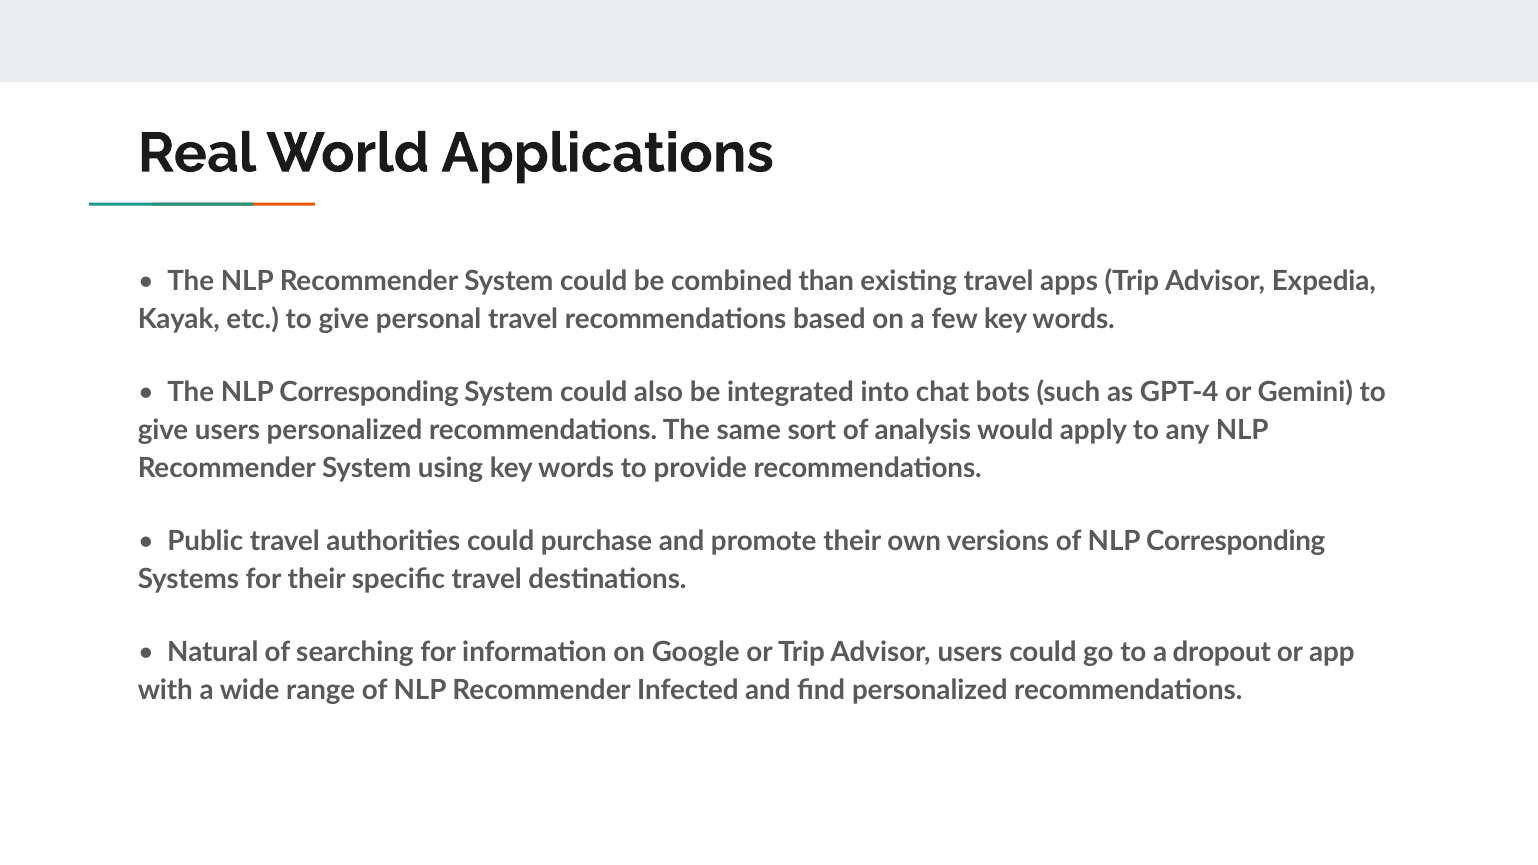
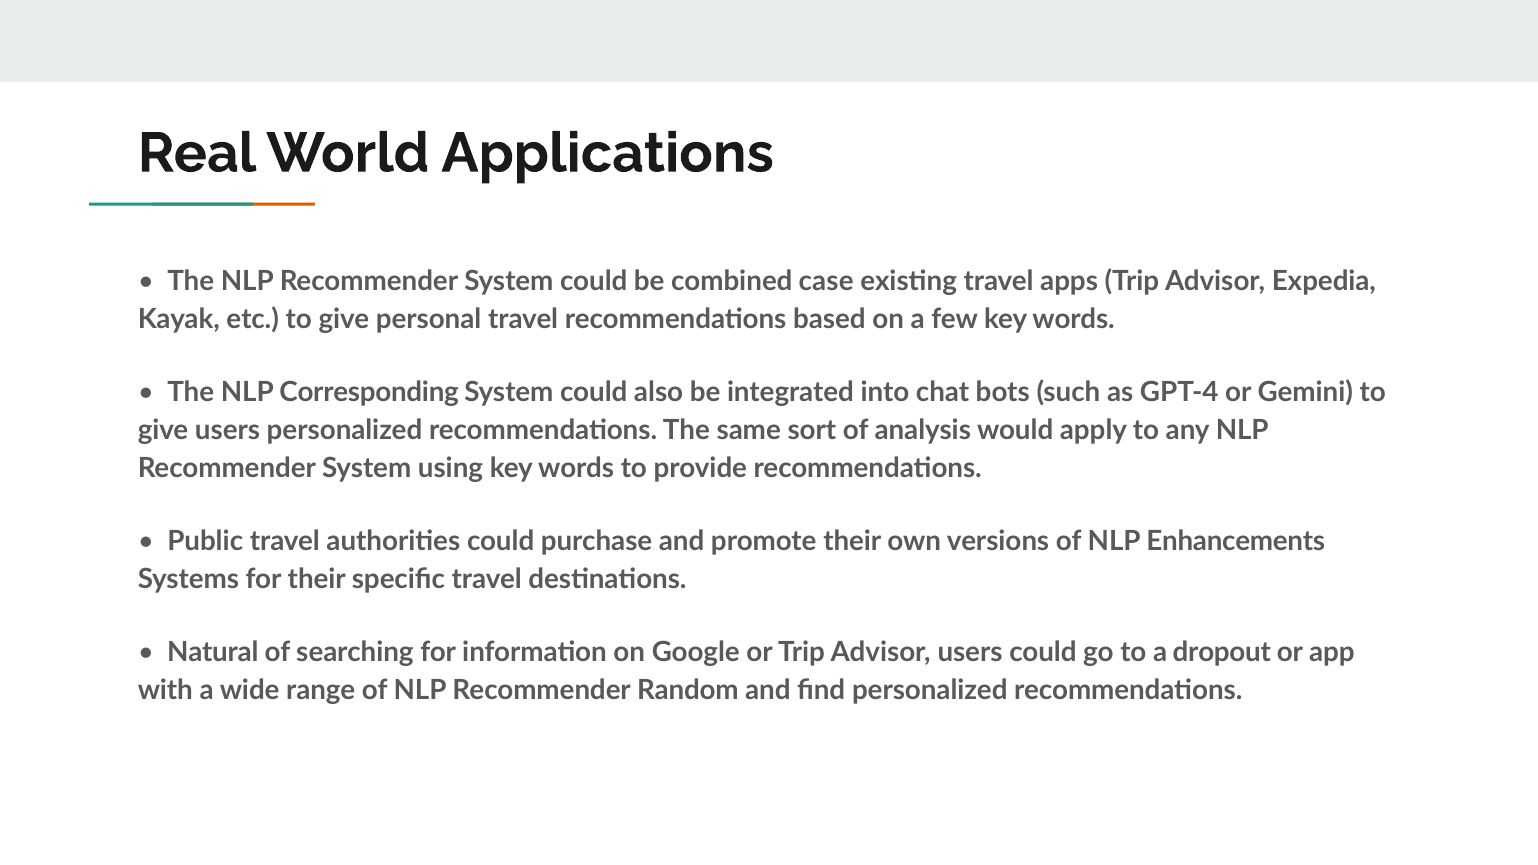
than: than -> case (826, 281)
of NLP Corresponding: Corresponding -> Enhancements (1236, 541)
Infected: Infected -> Random (688, 690)
